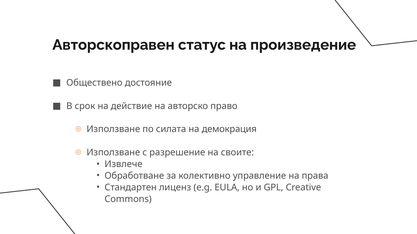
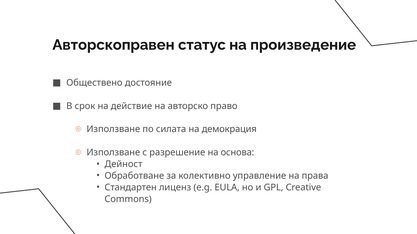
своите: своите -> основа (237, 153)
Извлече: Извлече -> Дейност (123, 165)
